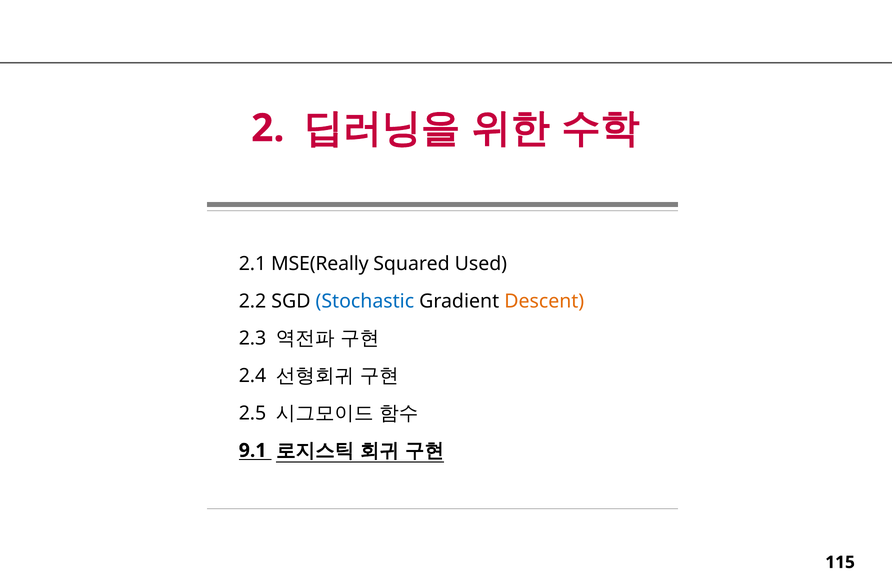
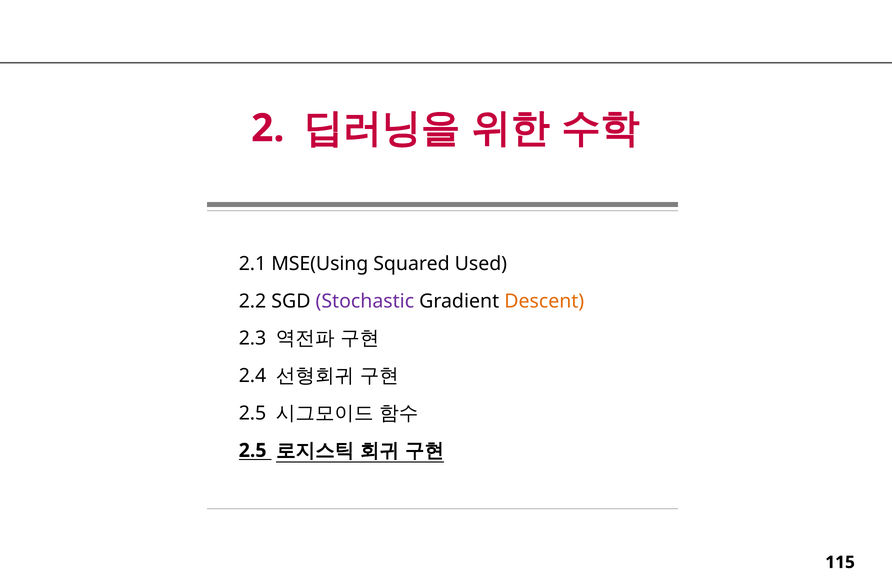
MSE(Really: MSE(Really -> MSE(Using (320, 264)
Stochastic colour: blue -> purple (365, 301)
9.1: 9.1 -> 2.5 (253, 450)
